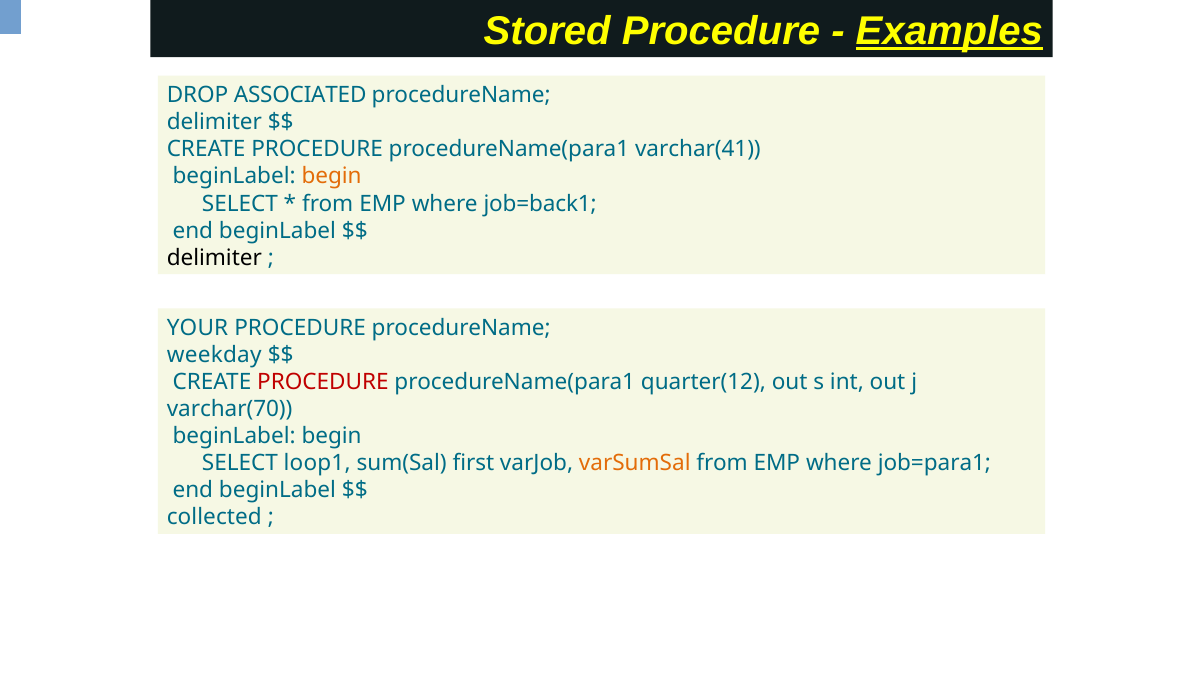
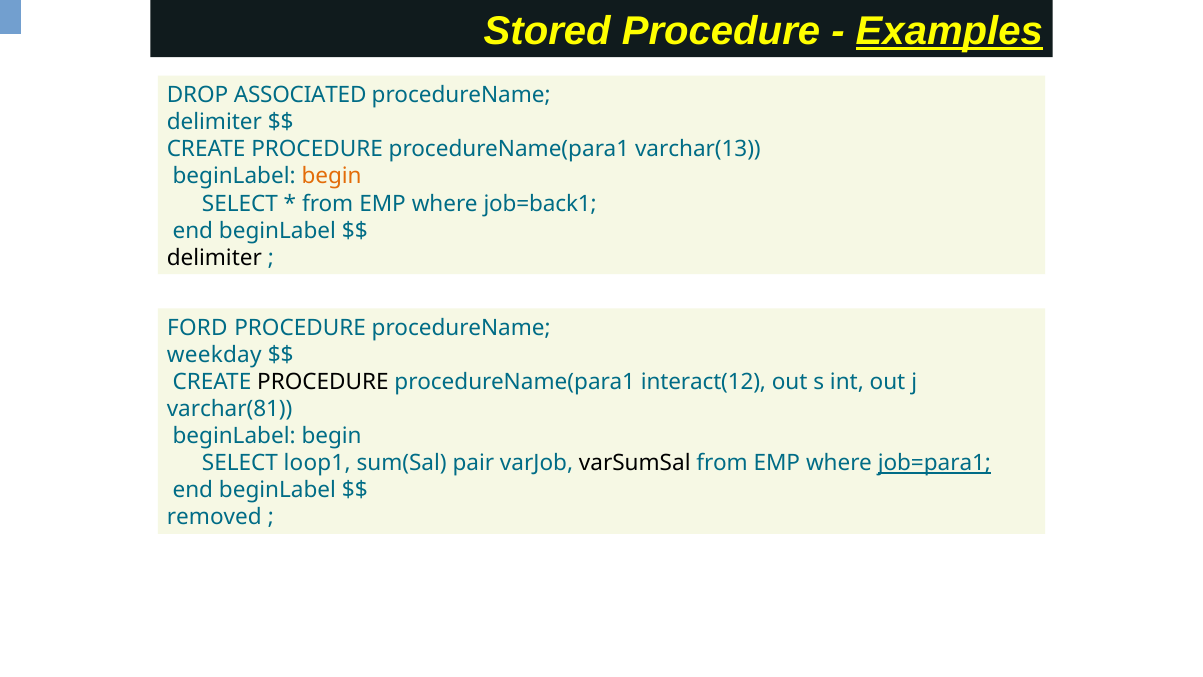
varchar(41: varchar(41 -> varchar(13 (698, 149)
YOUR: YOUR -> FORD (197, 328)
PROCEDURE colour: red -> black (323, 382)
quarter(12: quarter(12 -> interact(12 (703, 382)
varchar(70: varchar(70 -> varchar(81 (230, 409)
first: first -> pair (473, 463)
varSumSal colour: orange -> black (635, 463)
job=para1 underline: none -> present (934, 463)
collected: collected -> removed (214, 517)
